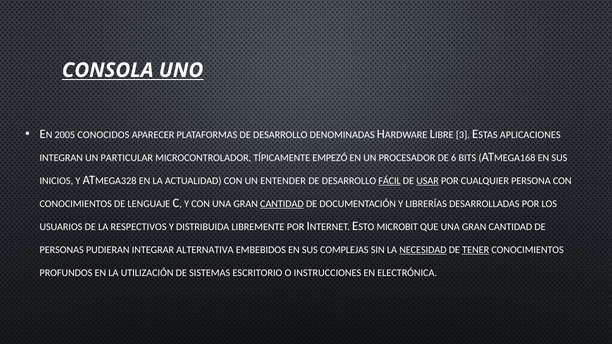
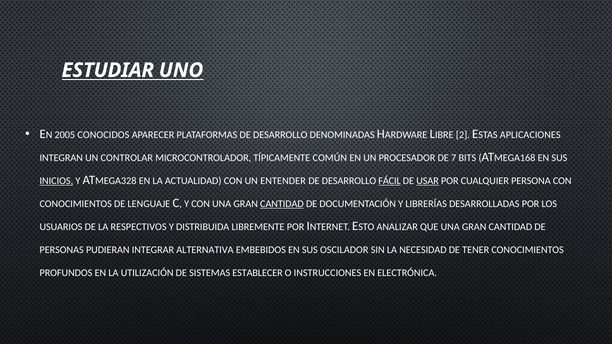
CONSOLA: CONSOLA -> ESTUDIAR (108, 70)
3: 3 -> 2 (463, 135)
PARTICULAR: PARTICULAR -> CONTROLAR (127, 158)
EMPEZÓ: EMPEZÓ -> COMÚN (330, 158)
6: 6 -> 7 (454, 158)
INICIOS underline: none -> present (56, 181)
MICROBIT: MICROBIT -> ANALIZAR (397, 227)
COMPLEJAS: COMPLEJAS -> OSCILADOR (344, 250)
NECESIDAD underline: present -> none (423, 250)
TENER underline: present -> none (476, 250)
ESCRITORIO: ESCRITORIO -> ESTABLECER (257, 273)
